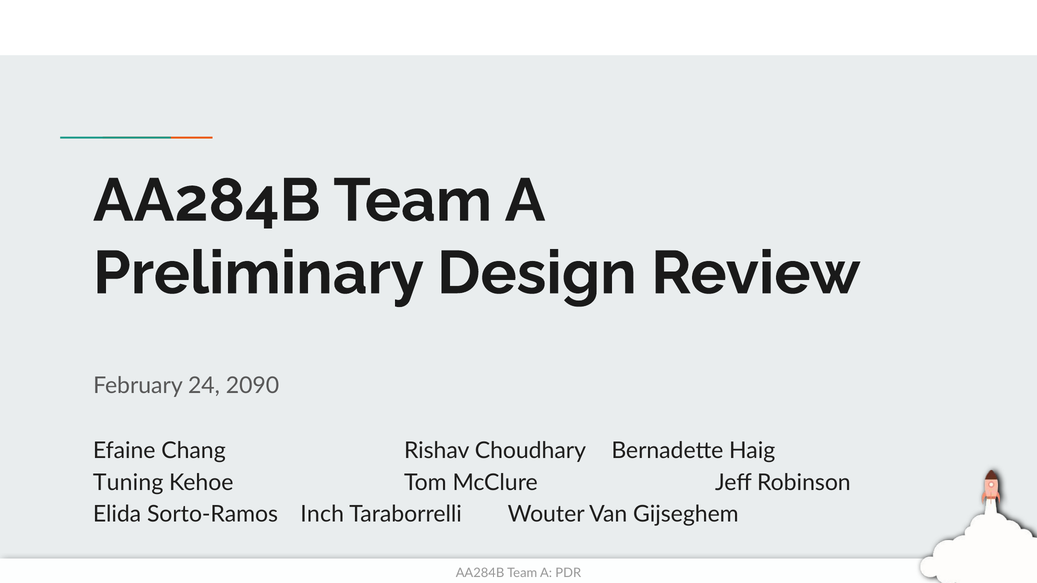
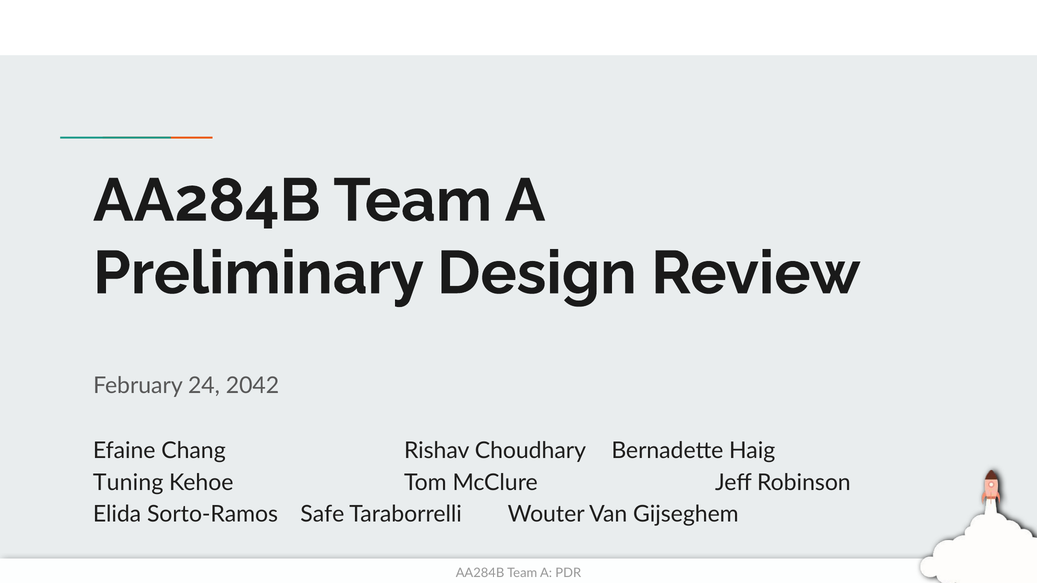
2090: 2090 -> 2042 (253, 386)
Inch: Inch -> Safe (322, 515)
